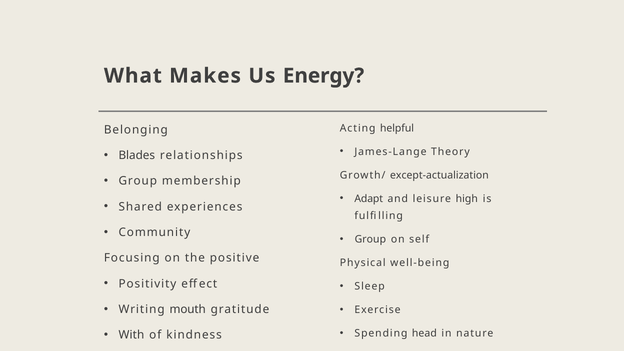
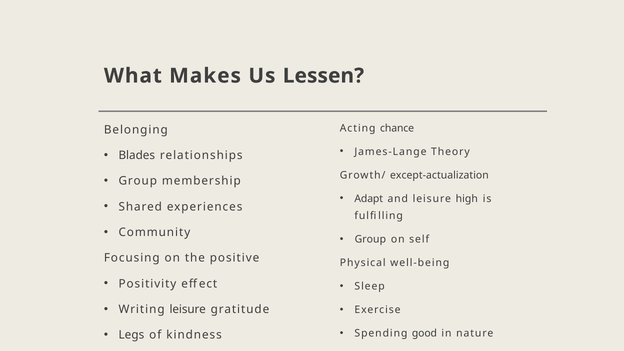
Energy: Energy -> Lessen (323, 76)
helpful: helpful -> chance (397, 128)
Writing mouth: mouth -> leisure (188, 309)
head: head -> good (424, 334)
With: With -> Legs (131, 335)
